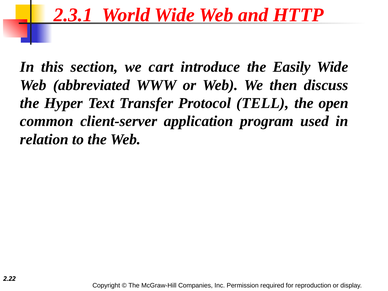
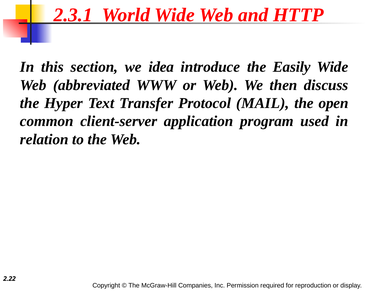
cart: cart -> idea (161, 67)
TELL: TELL -> MAIL (263, 103)
